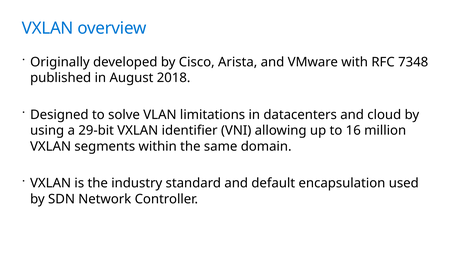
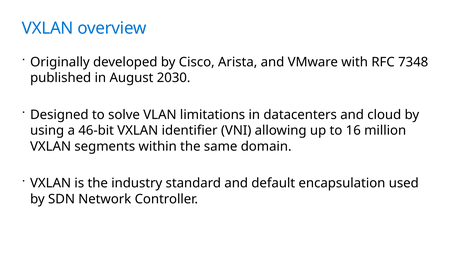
2018: 2018 -> 2030 (174, 78)
29-bit: 29-bit -> 46-bit (96, 131)
